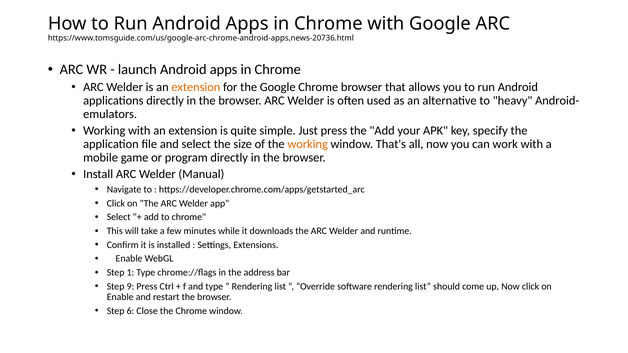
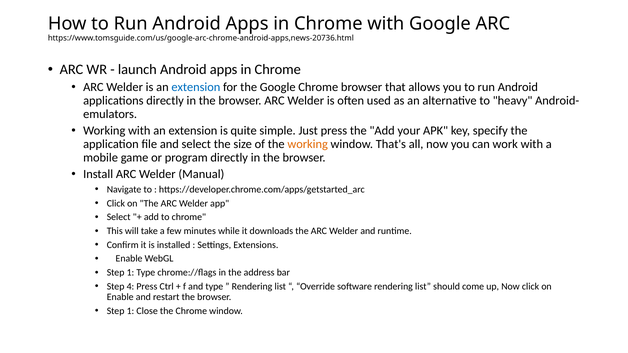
extension colour: orange -> blue (196, 87)
9: 9 -> 4 (130, 287)
6: 6 -> 1 (130, 311)
